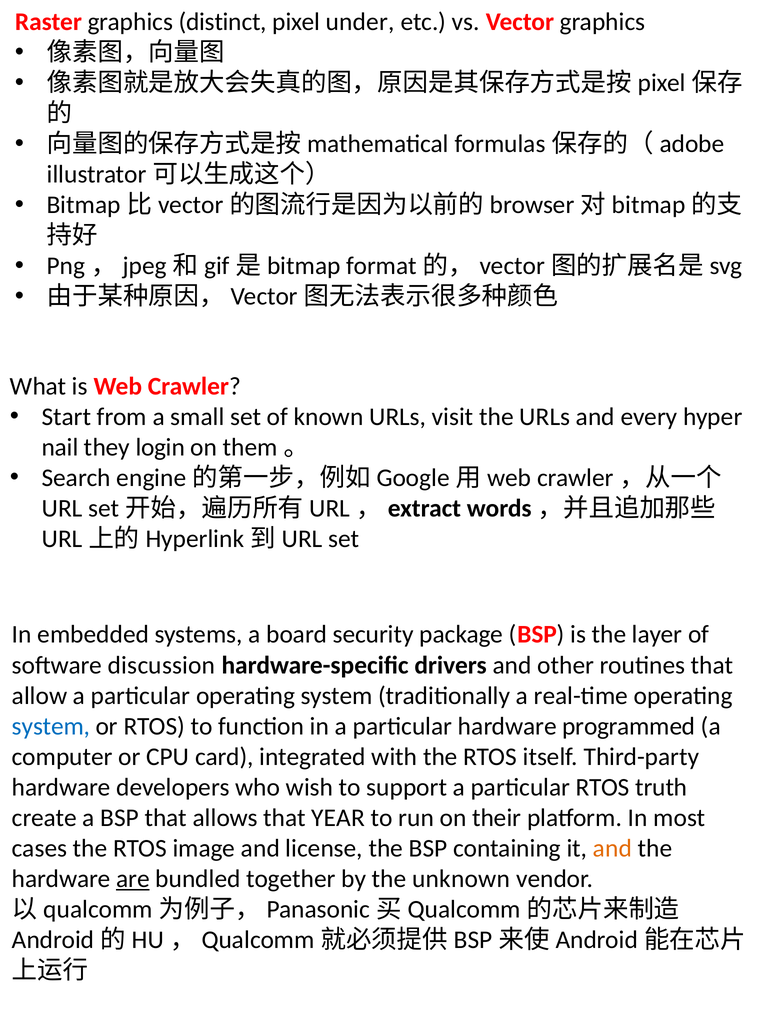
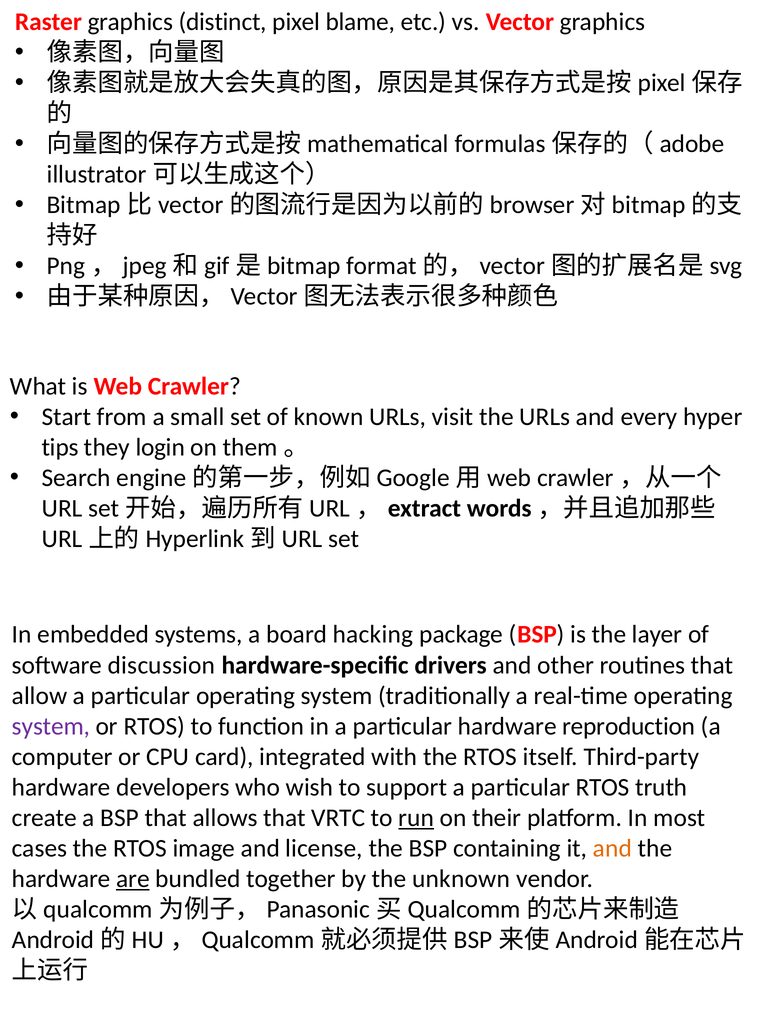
under: under -> blame (360, 22)
nail: nail -> tips (60, 448)
security: security -> hacking (373, 635)
system colour: blue -> purple (51, 726)
programmed: programmed -> reproduction (629, 726)
YEAR: YEAR -> VRTC (338, 818)
run underline: none -> present (416, 818)
